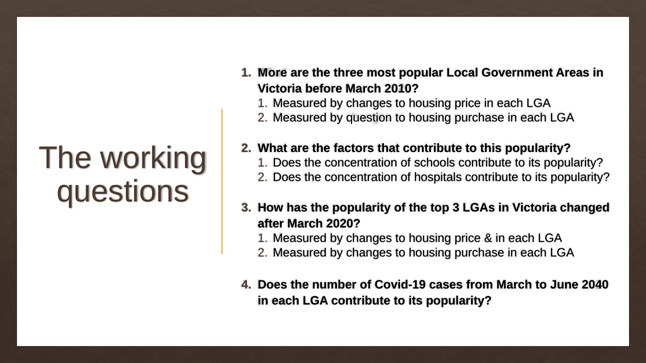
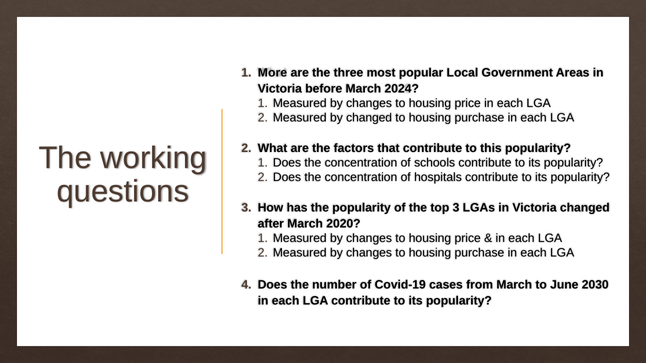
2010: 2010 -> 2024 (402, 89)
by question: question -> changed (369, 118)
2040: 2040 -> 2030 (595, 285)
